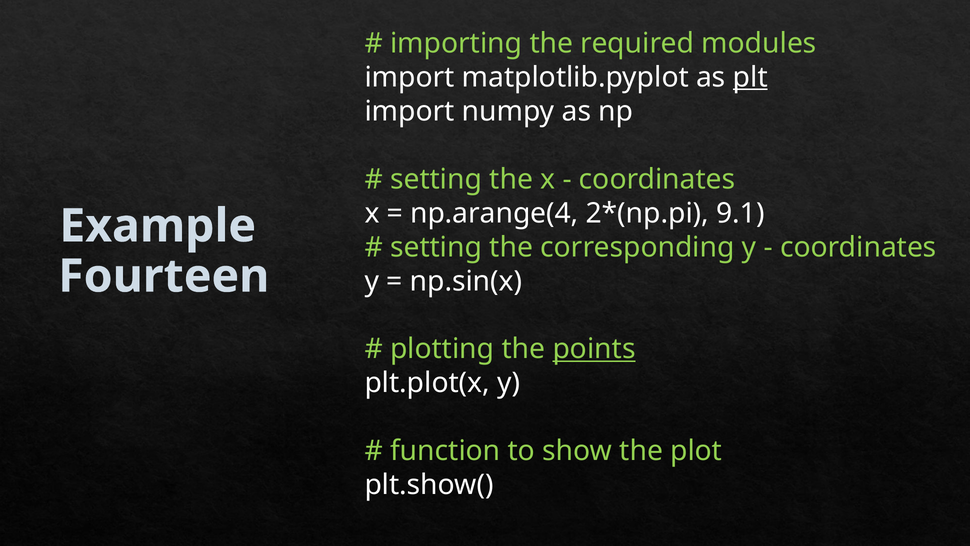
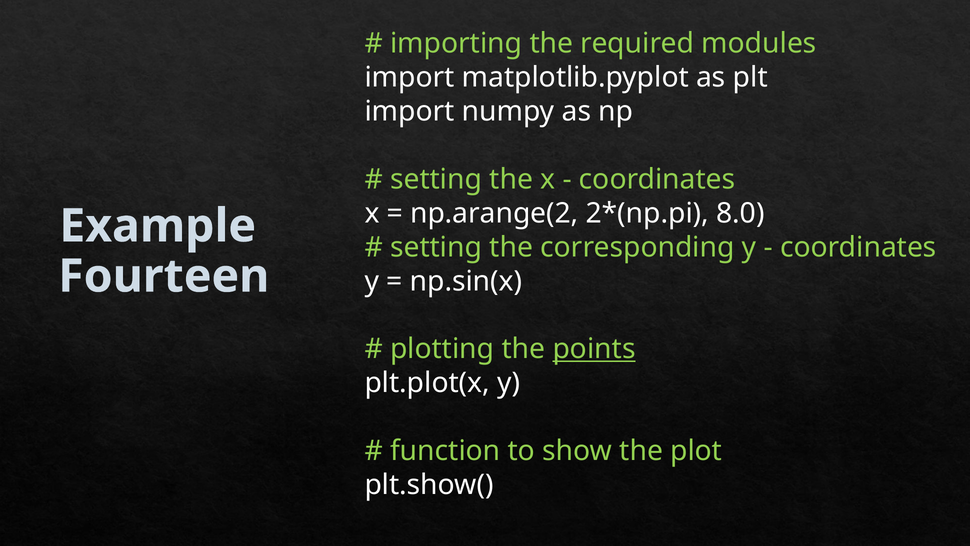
plt underline: present -> none (750, 77)
np.arange(4: np.arange(4 -> np.arange(2 (494, 213)
9.1: 9.1 -> 8.0 (740, 213)
